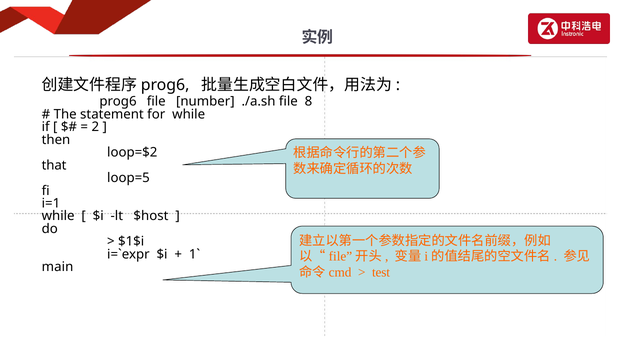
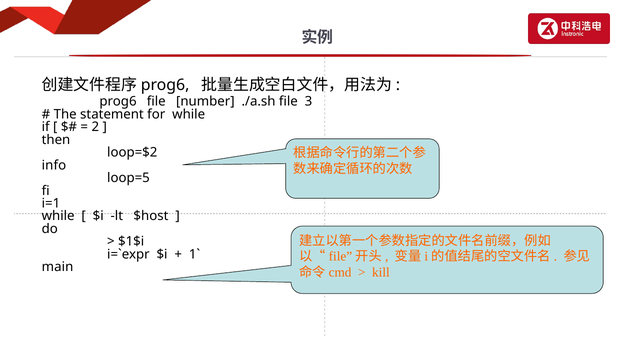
8: 8 -> 3 (308, 101)
that: that -> info (54, 165)
test: test -> kill (381, 273)
